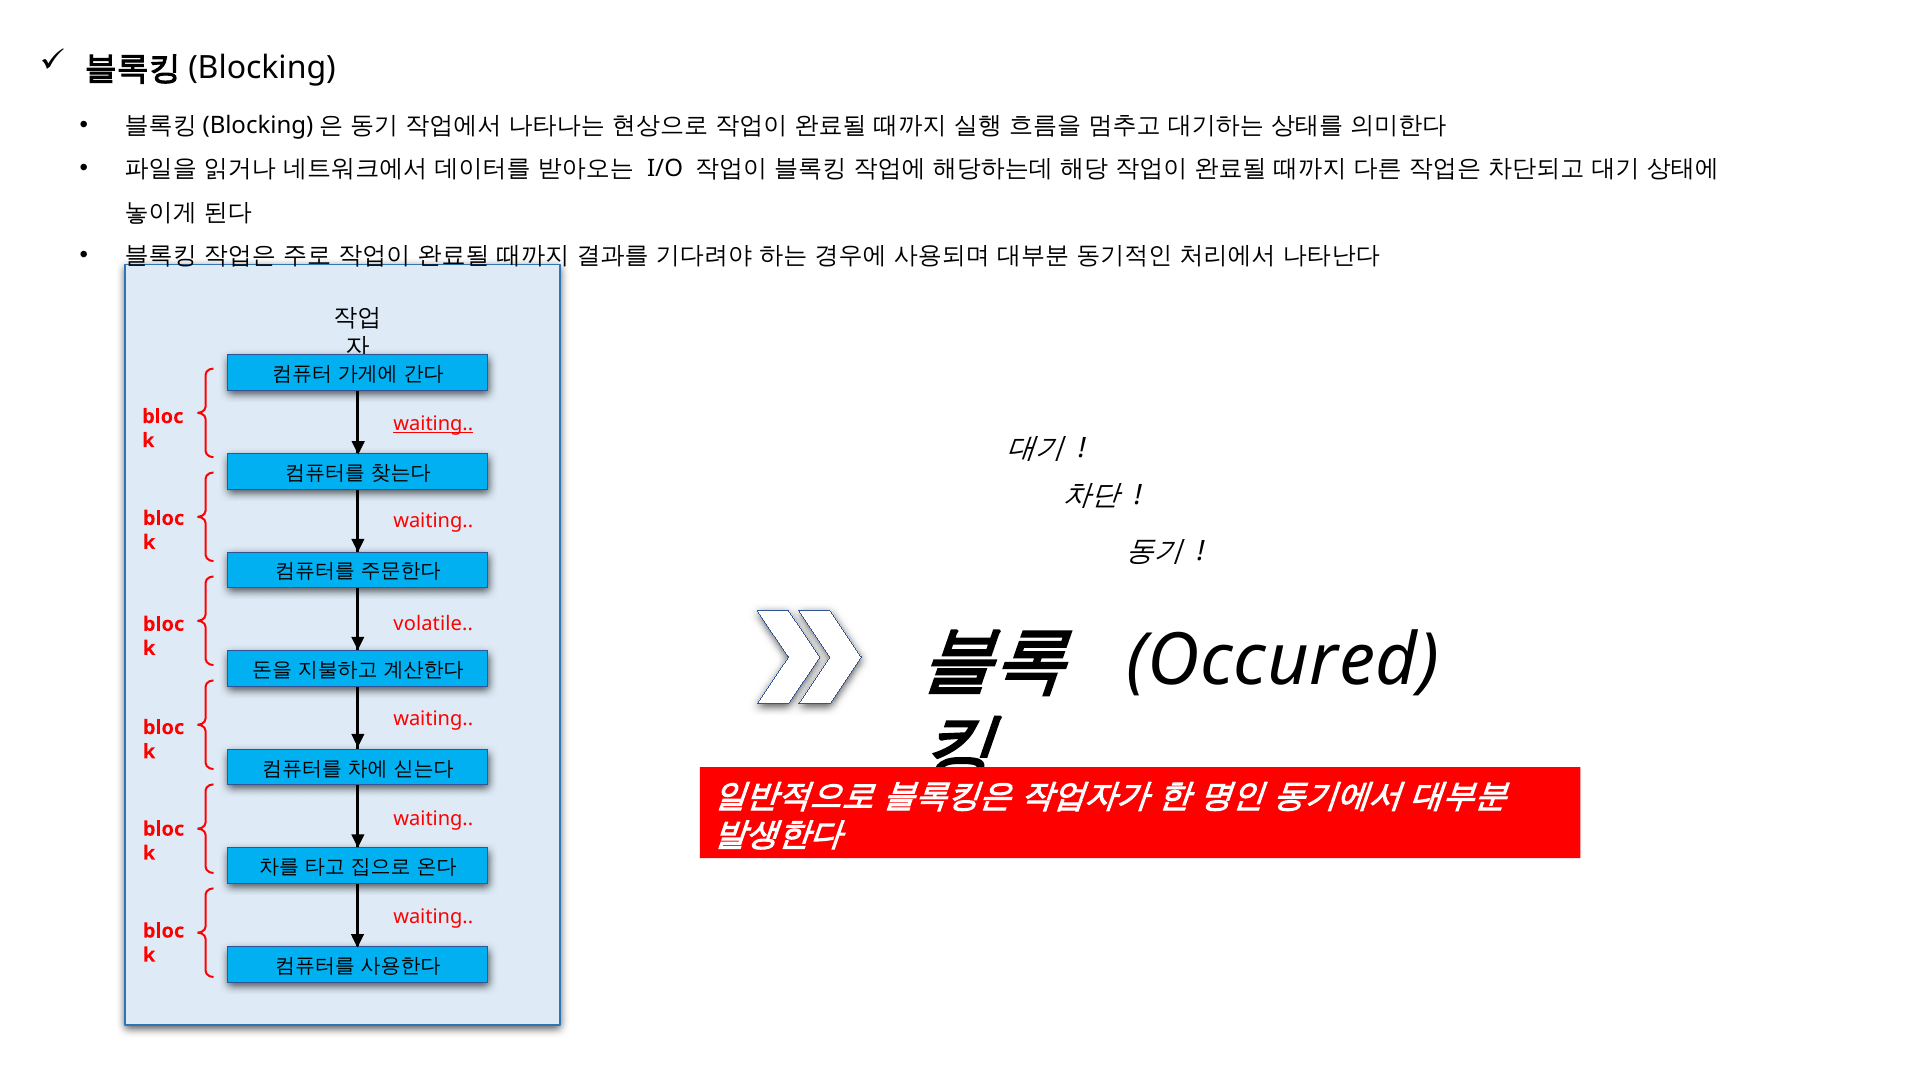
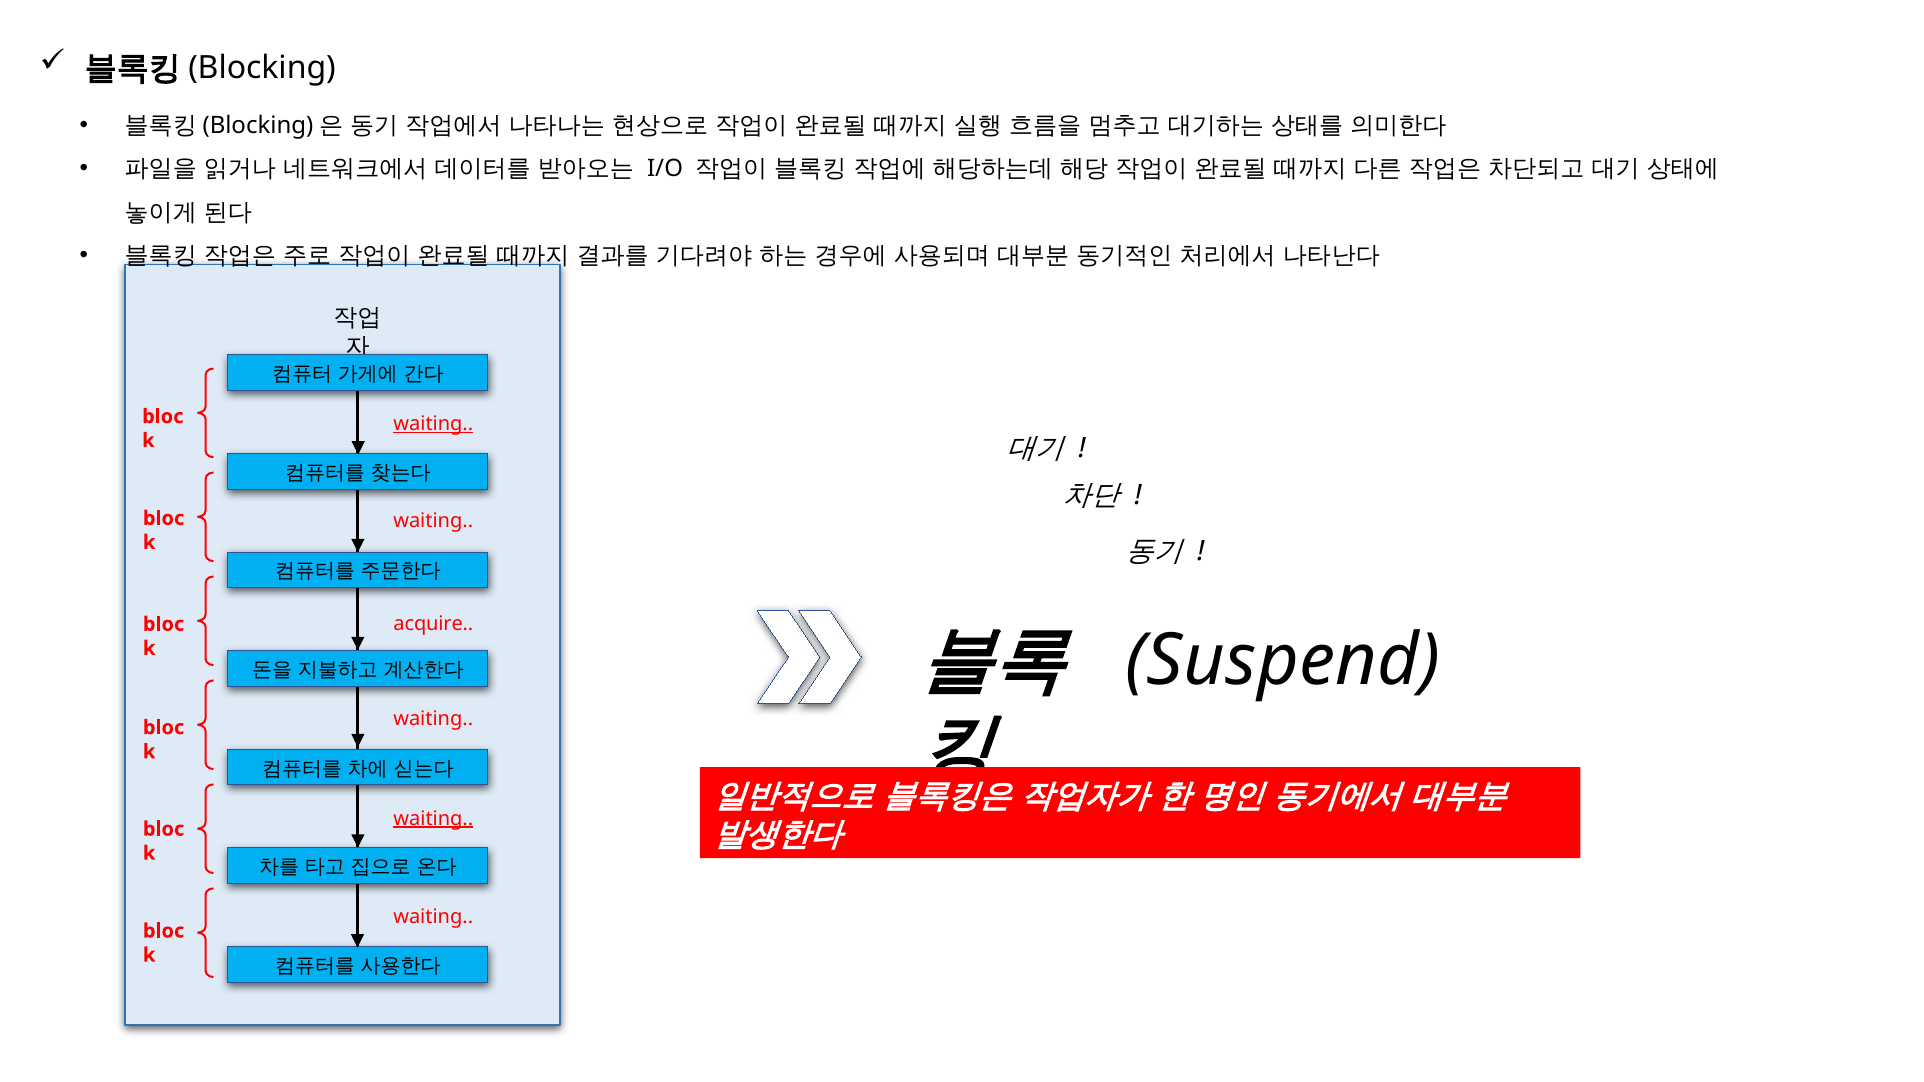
volatile: volatile -> acquire (433, 624)
Occured: Occured -> Suspend (1283, 661)
waiting underline: none -> present (433, 819)
